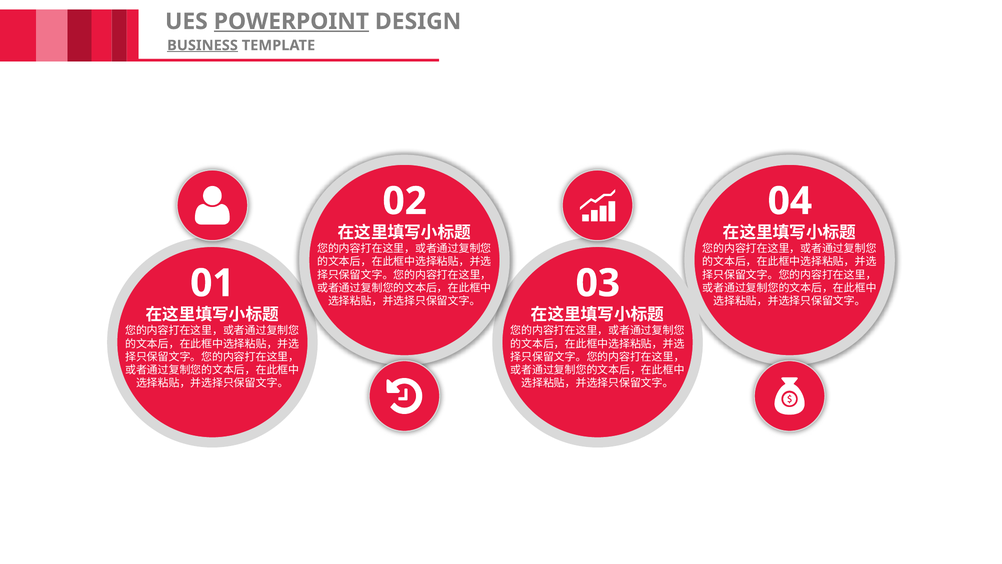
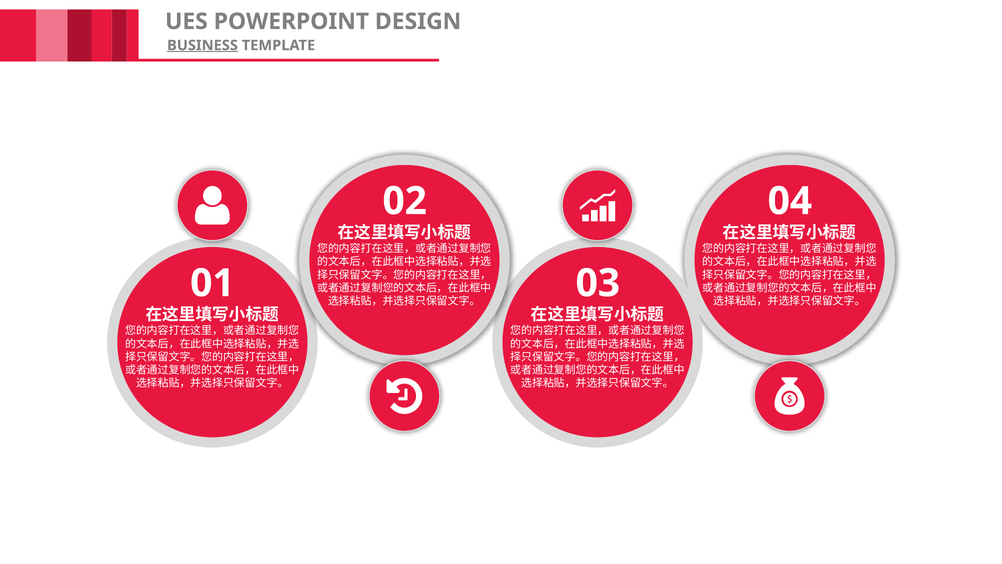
POWERPOINT underline: present -> none (291, 21)
